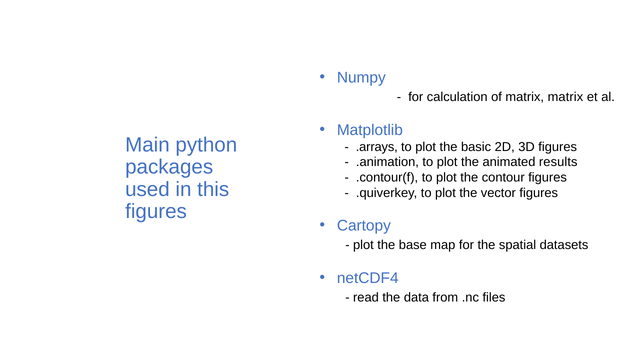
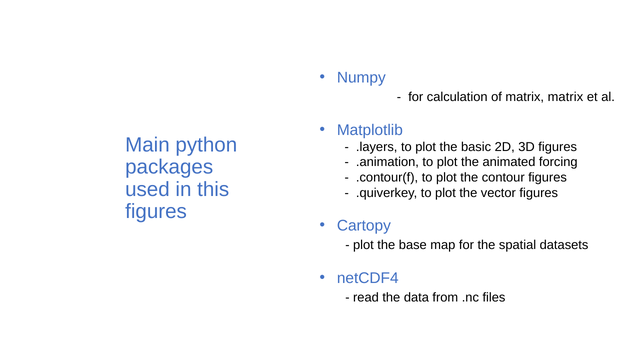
.arrays: .arrays -> .layers (377, 147)
results: results -> forcing (558, 162)
